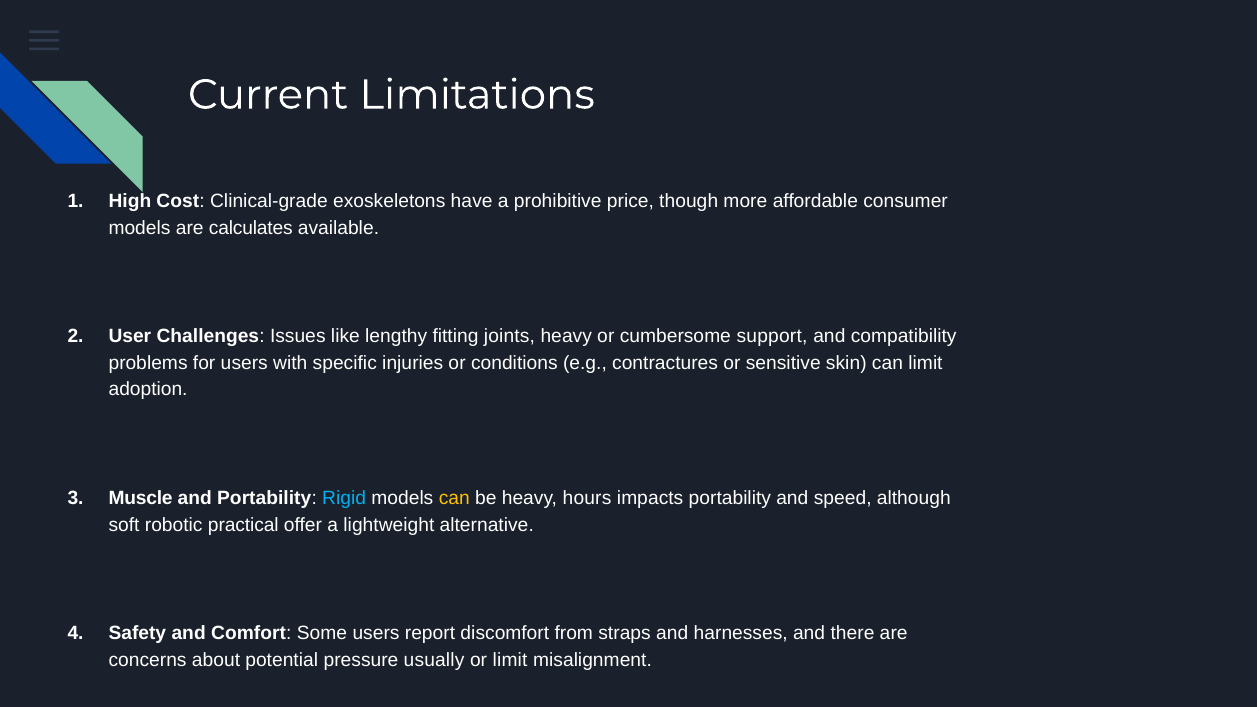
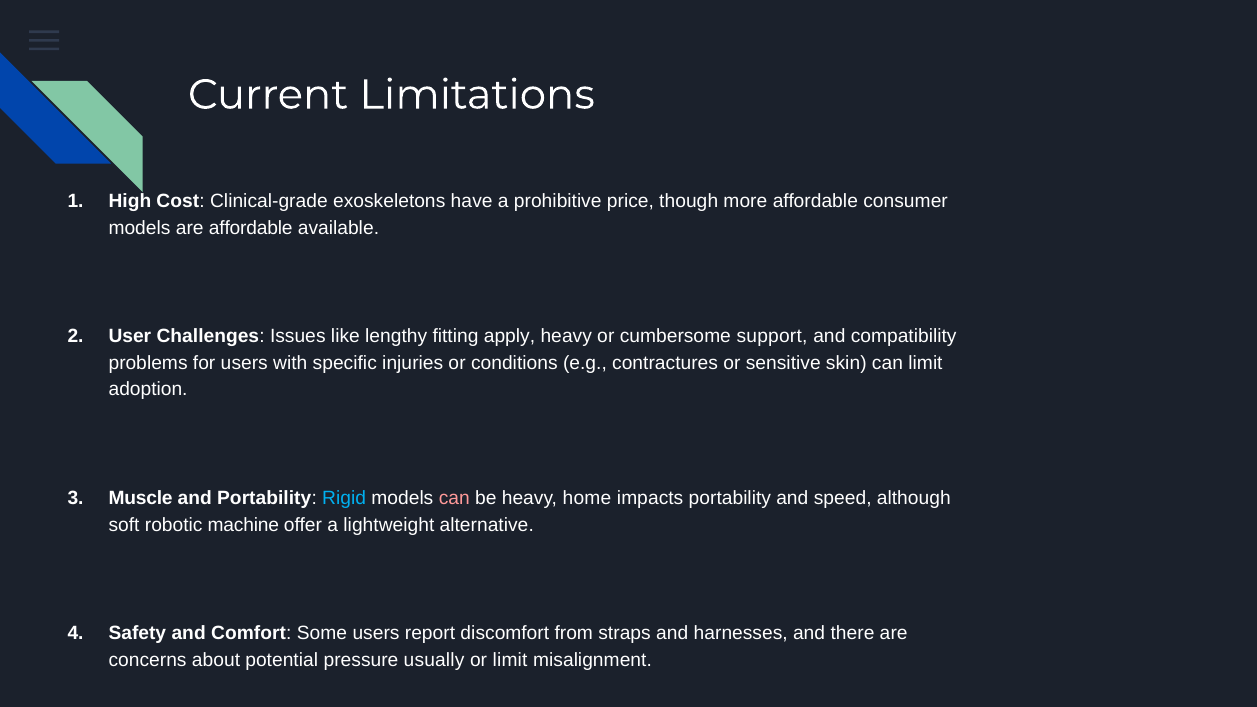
are calculates: calculates -> affordable (251, 228)
joints: joints -> apply (509, 337)
can colour: yellow -> pink (454, 498)
hours: hours -> home (587, 498)
practical: practical -> machine (243, 525)
